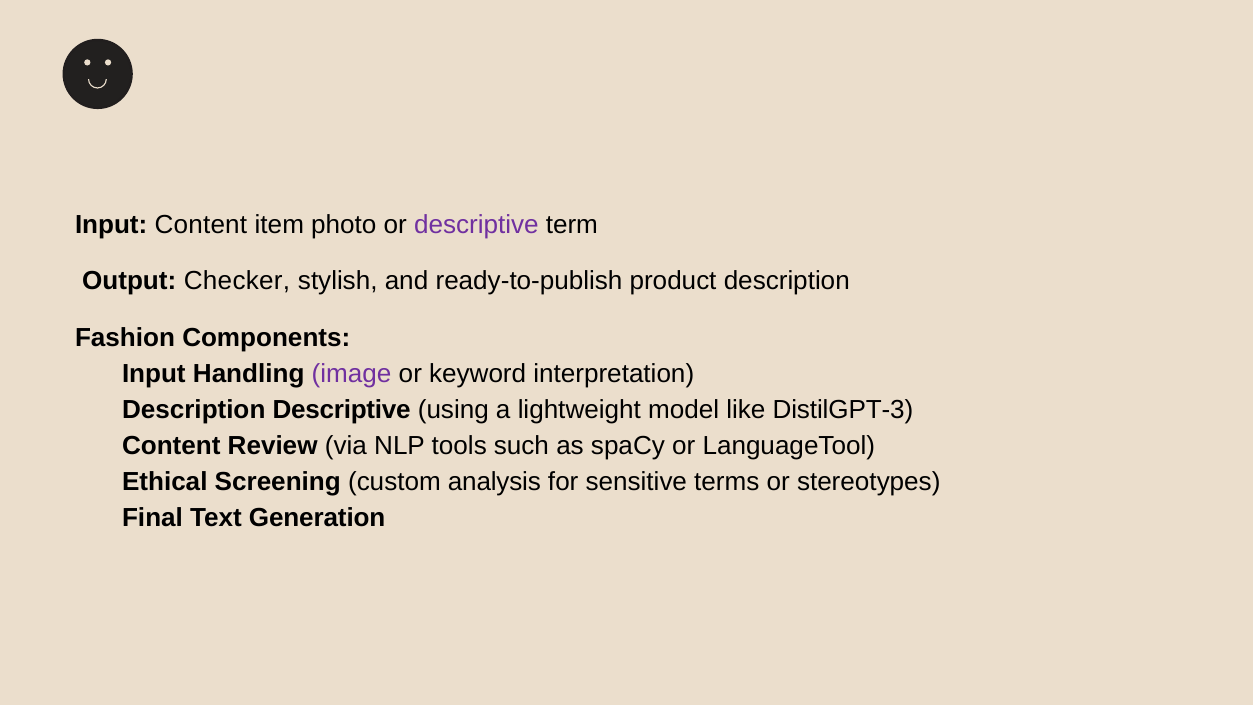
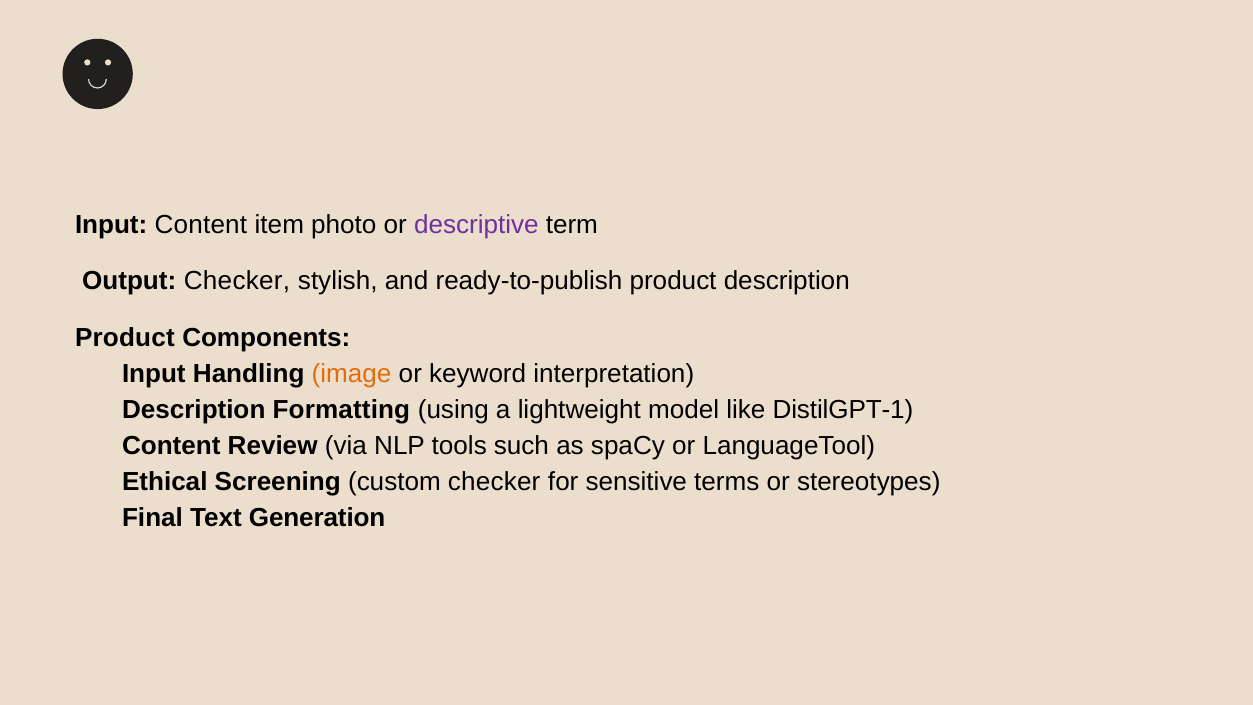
Fashion: Fashion -> Product (125, 338)
image colour: purple -> orange (352, 374)
Description Descriptive: Descriptive -> Formatting (341, 410)
DistilGPT-3: DistilGPT-3 -> DistilGPT-1 (843, 410)
custom analysis: analysis -> checker (494, 482)
